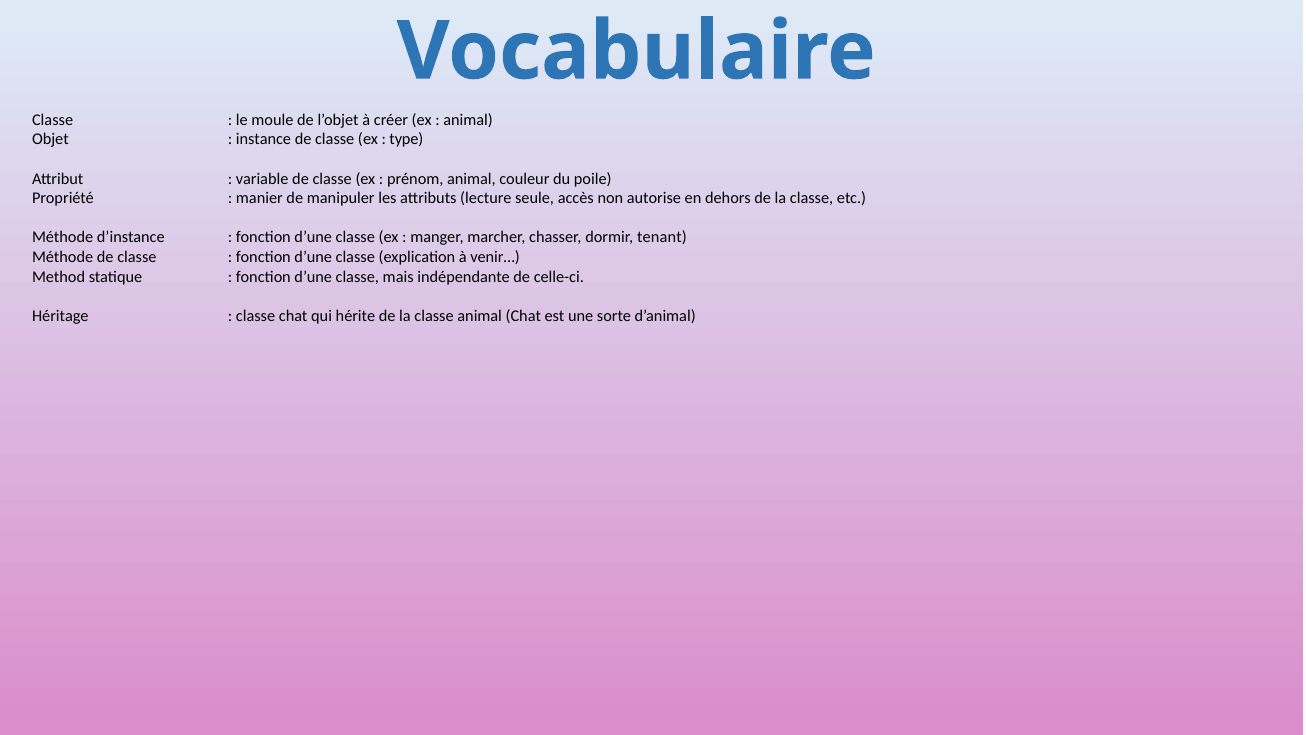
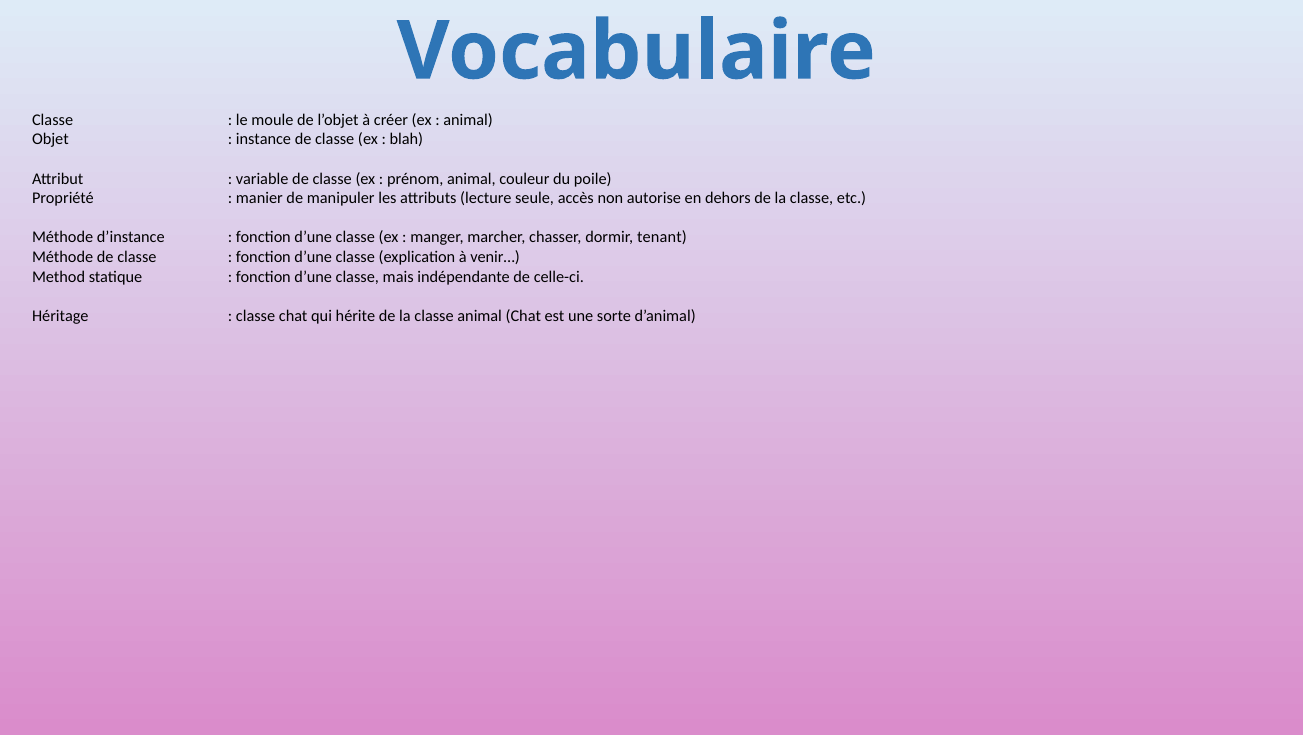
type: type -> blah (406, 139)
